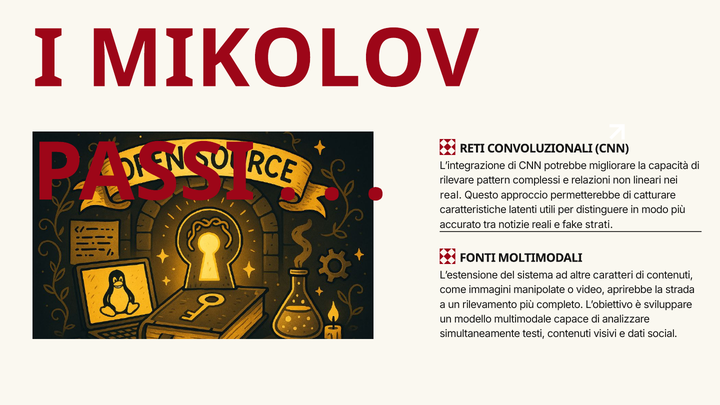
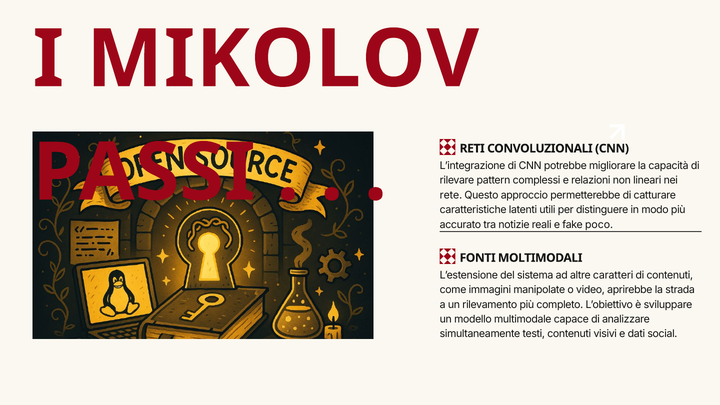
real: real -> rete (451, 195)
strati: strati -> poco (599, 225)
